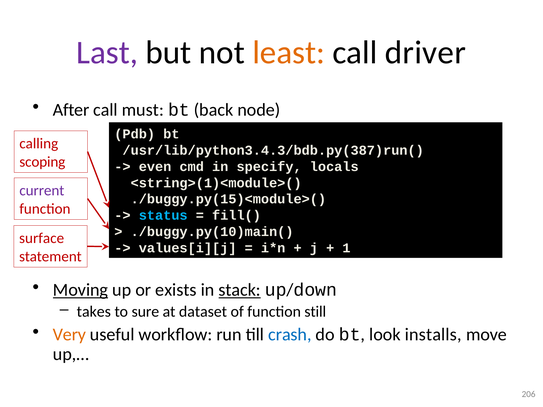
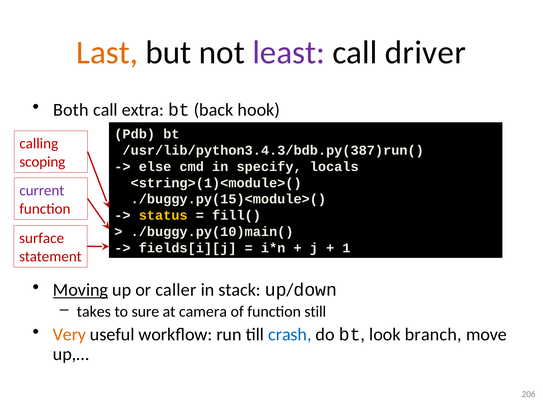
Last colour: purple -> orange (107, 53)
least colour: orange -> purple (289, 53)
After: After -> Both (71, 110)
must: must -> extra (143, 110)
node: node -> hook (259, 110)
even: even -> else (155, 167)
status colour: light blue -> yellow (163, 216)
values[i][j: values[i][j -> fields[i][j (188, 248)
exists: exists -> caller (176, 290)
stack underline: present -> none (240, 290)
dataset: dataset -> camera (203, 312)
installs: installs -> branch (433, 335)
